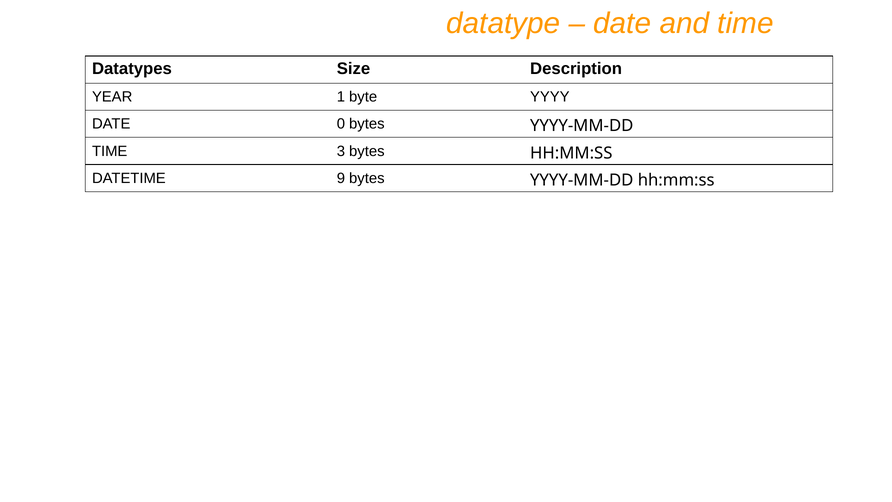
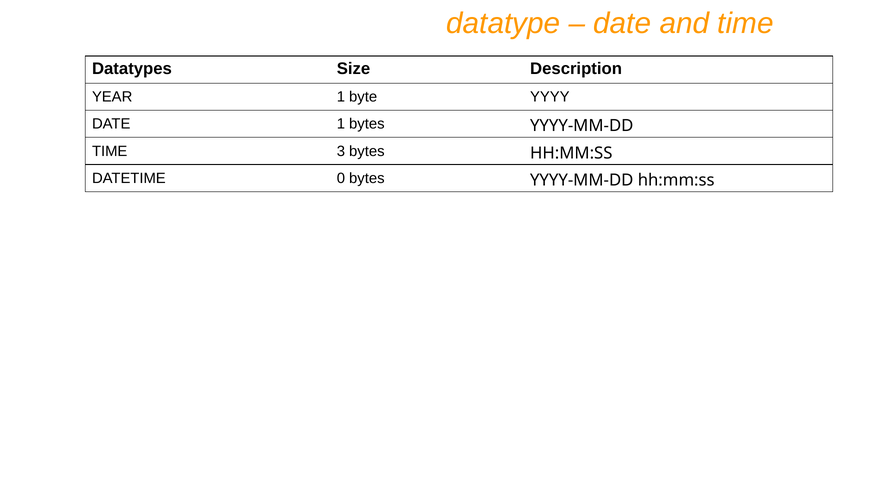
DATE 0: 0 -> 1 (341, 124)
9: 9 -> 0 (341, 178)
